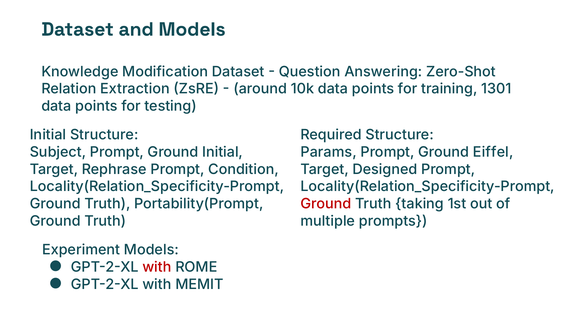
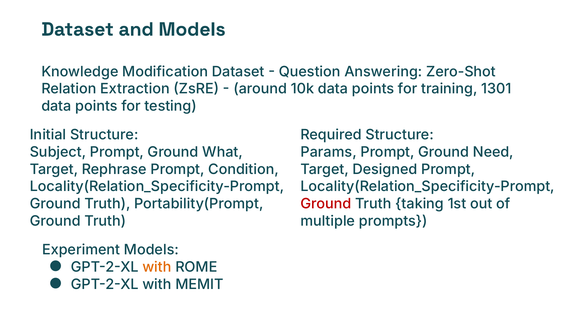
Ground Initial: Initial -> What (223, 152)
Eiffel: Eiffel -> Need (493, 152)
with colour: red -> orange (157, 267)
